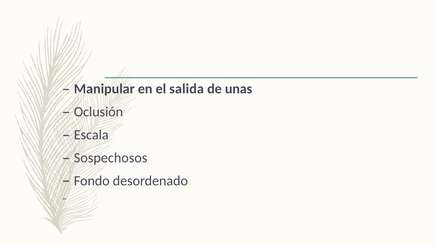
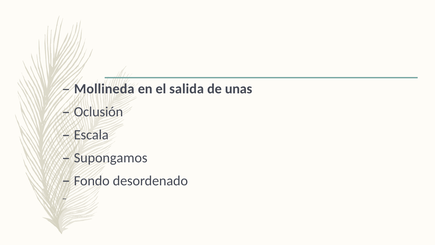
Manipular: Manipular -> Mollineda (104, 89)
Sospechosos: Sospechosos -> Supongamos (111, 158)
